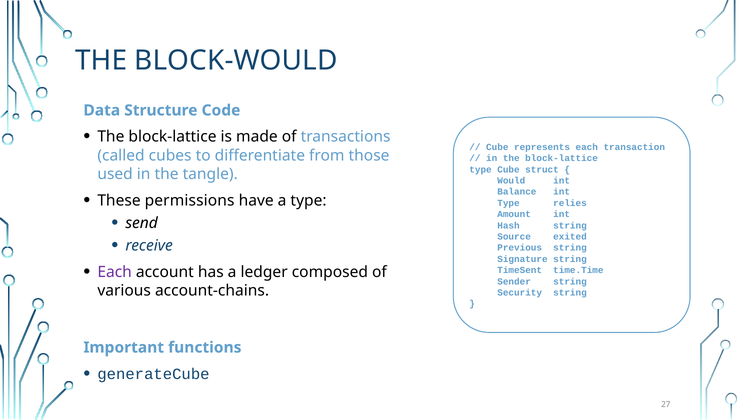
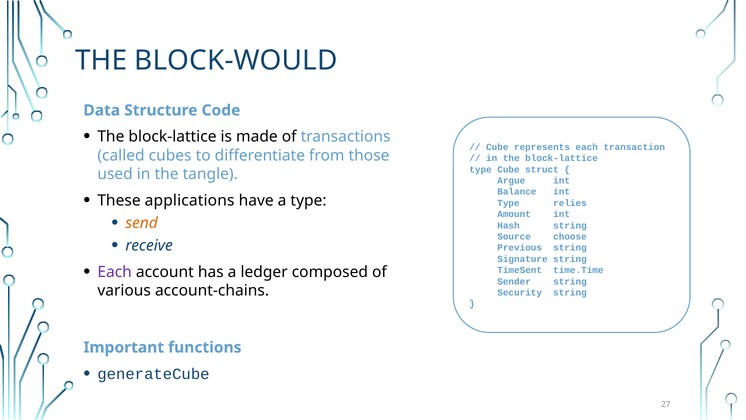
Would: Would -> Argue (511, 181)
permissions: permissions -> applications (190, 200)
send colour: black -> orange (142, 223)
exited: exited -> choose (570, 236)
